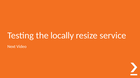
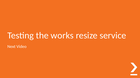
locally: locally -> works (62, 36)
